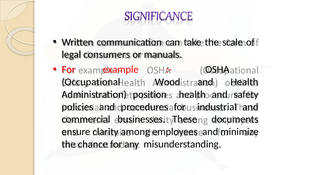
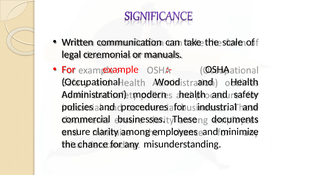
consumers: consumers -> ceremonial (107, 55)
position: position -> modern (150, 94)
